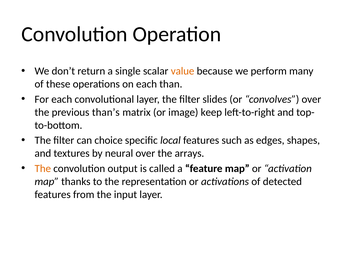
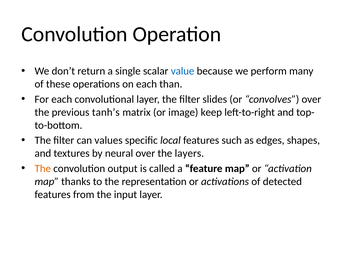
value colour: orange -> blue (183, 71)
than’s: than’s -> tanh’s (106, 112)
choice: choice -> values (109, 140)
arrays: arrays -> layers (189, 153)
